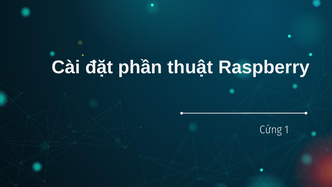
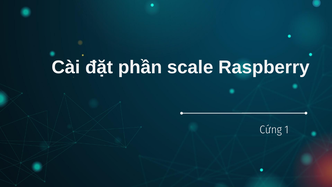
thuật: thuật -> scale (190, 67)
